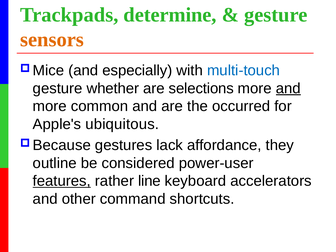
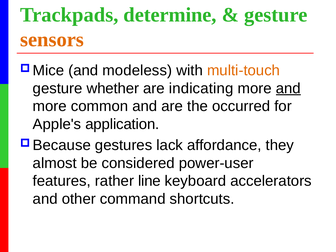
especially: especially -> modeless (137, 70)
multi-touch colour: blue -> orange (244, 70)
selections: selections -> indicating (201, 88)
ubiquitous: ubiquitous -> application (122, 124)
outline: outline -> almost (55, 163)
features underline: present -> none (62, 181)
